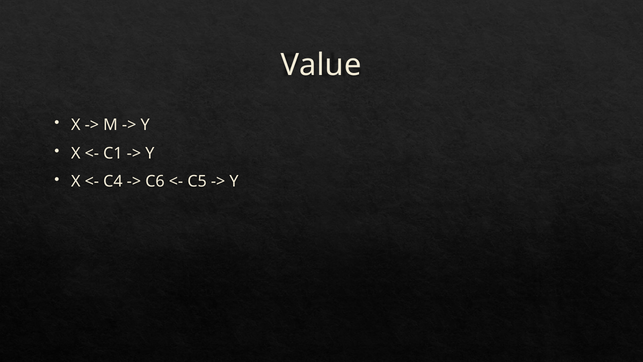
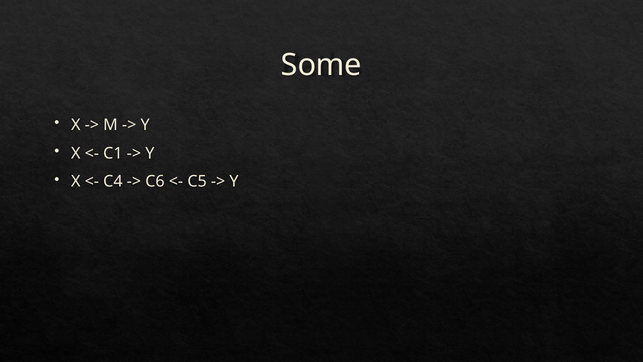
Value: Value -> Some (321, 65)
